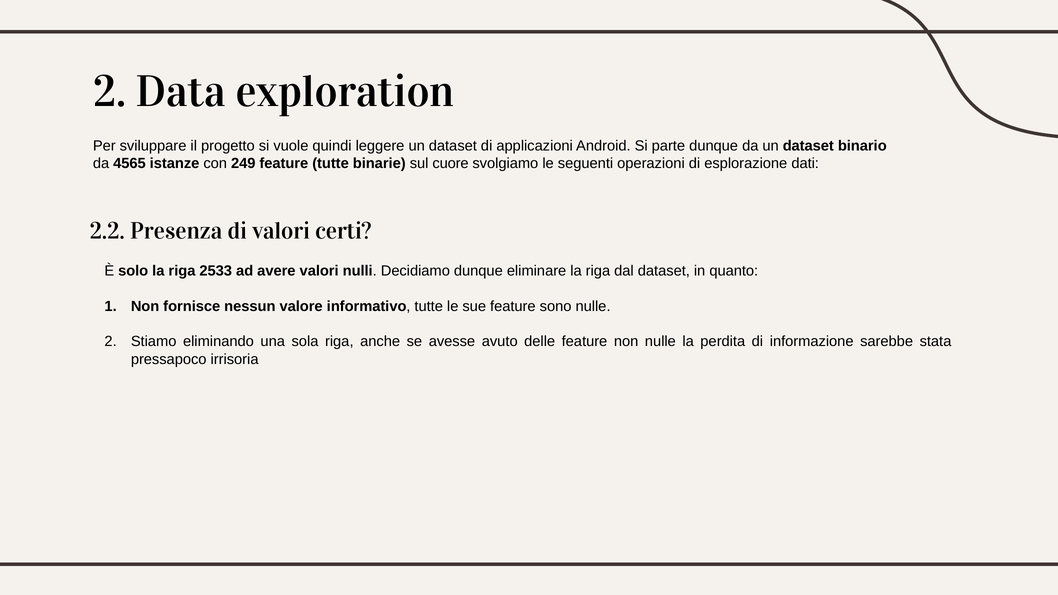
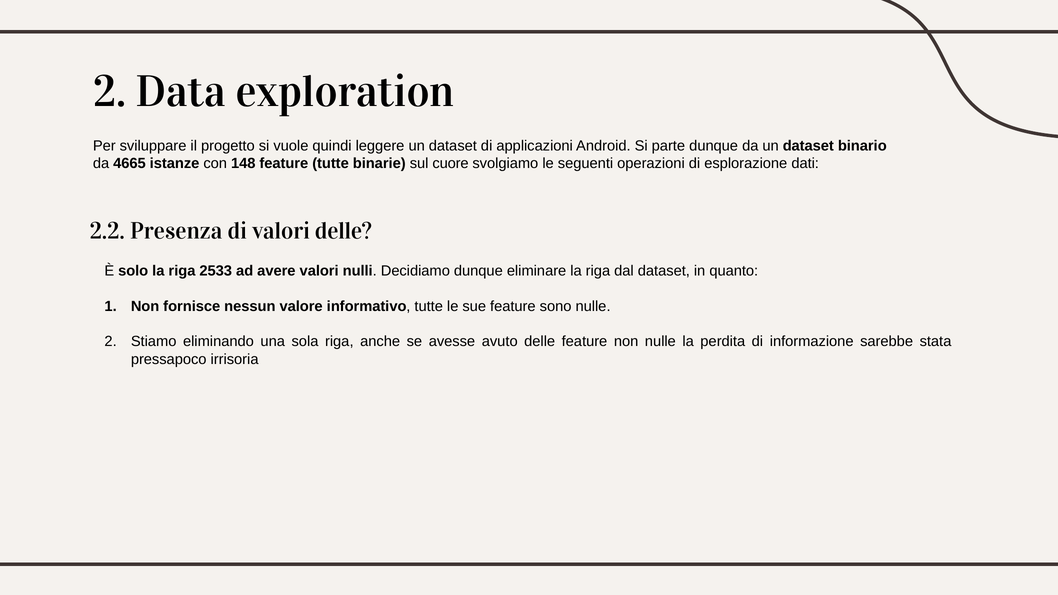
4565: 4565 -> 4665 (129, 164)
249: 249 -> 148 (243, 164)
valori certi: certi -> delle (343, 231)
